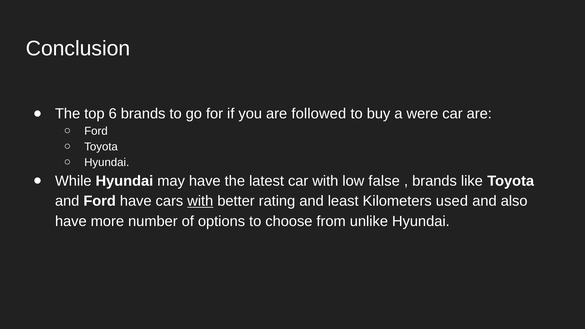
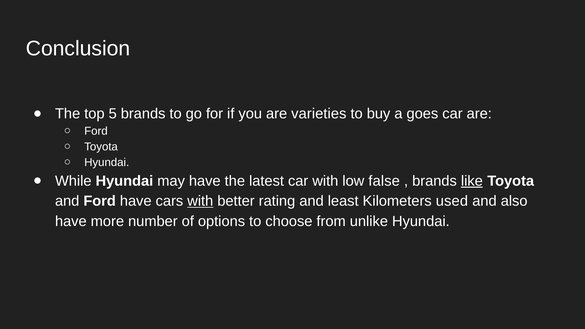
6: 6 -> 5 (113, 114)
followed: followed -> varieties (319, 114)
were: were -> goes (422, 114)
like underline: none -> present (472, 181)
